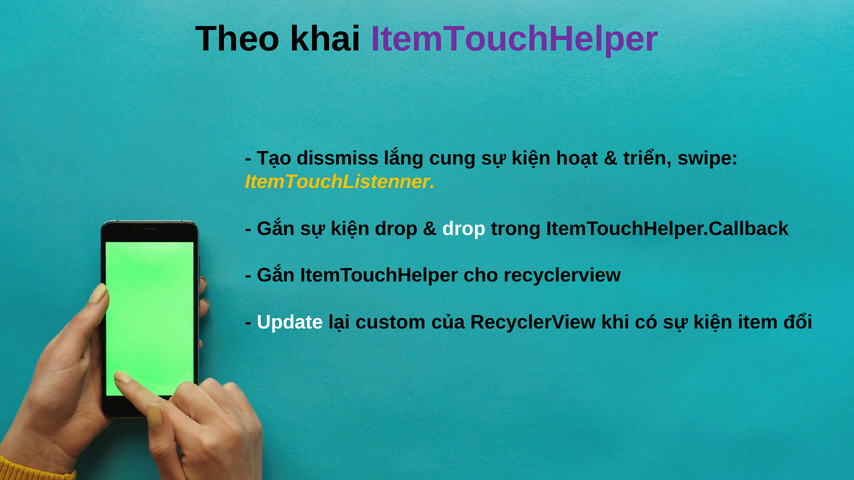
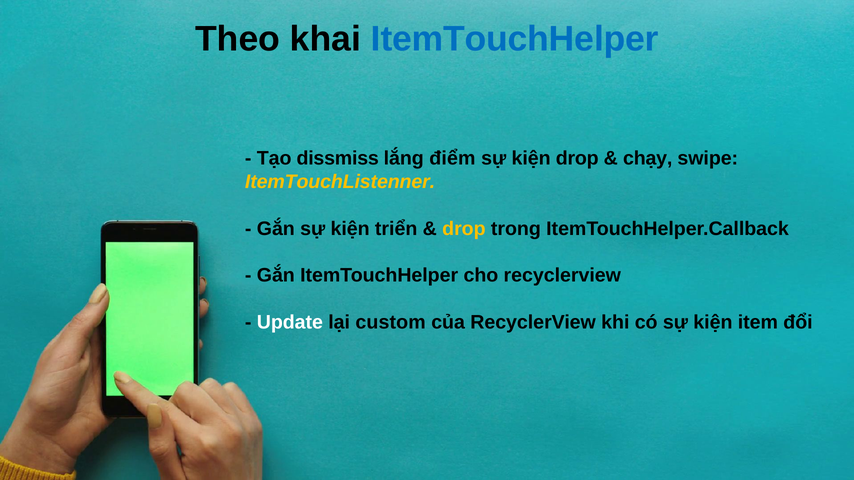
ItemTouchHelper colour: purple -> blue (515, 39)
cung: cung -> điểm (452, 158)
kiện hoạt: hoạt -> drop (577, 158)
triển: triển -> chạy (648, 158)
kiện drop: drop -> triển (396, 229)
drop colour: white -> yellow (464, 229)
